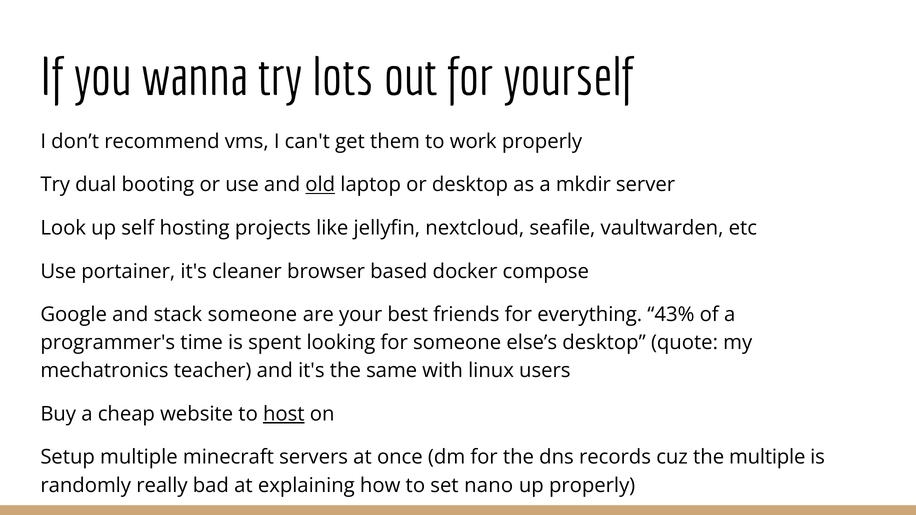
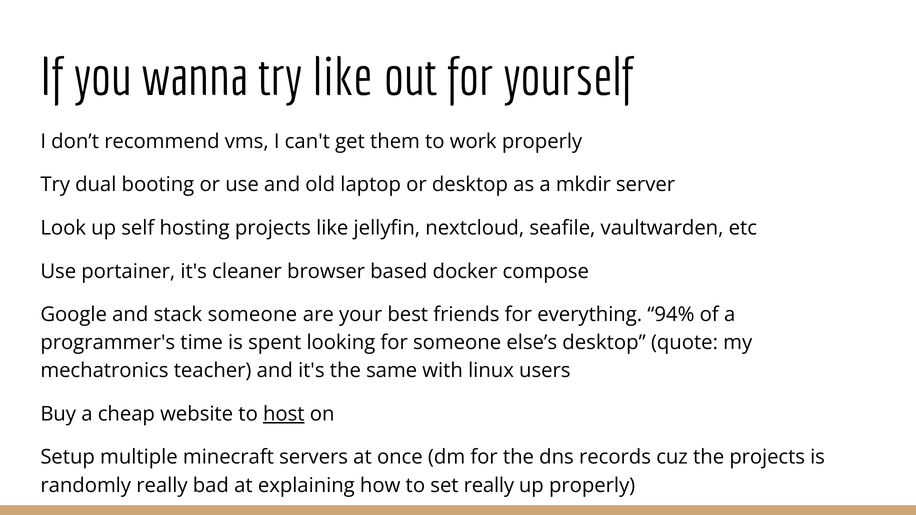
try lots: lots -> like (343, 77)
old underline: present -> none (320, 185)
43%: 43% -> 94% (671, 315)
the multiple: multiple -> projects (767, 458)
set nano: nano -> really (489, 486)
